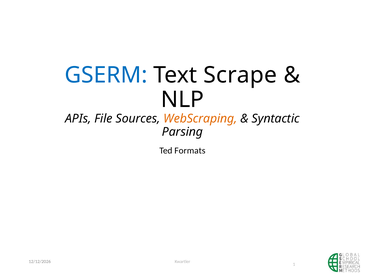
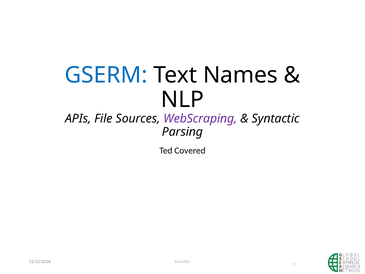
Scrape: Scrape -> Names (240, 75)
WebScraping colour: orange -> purple (200, 119)
Formats: Formats -> Covered (190, 150)
